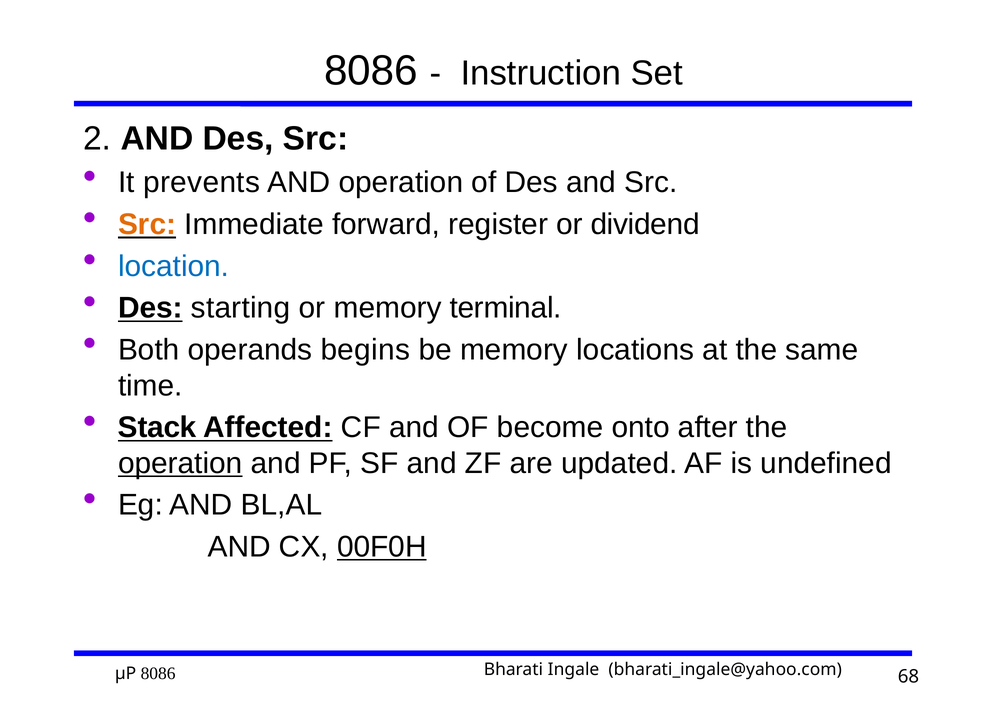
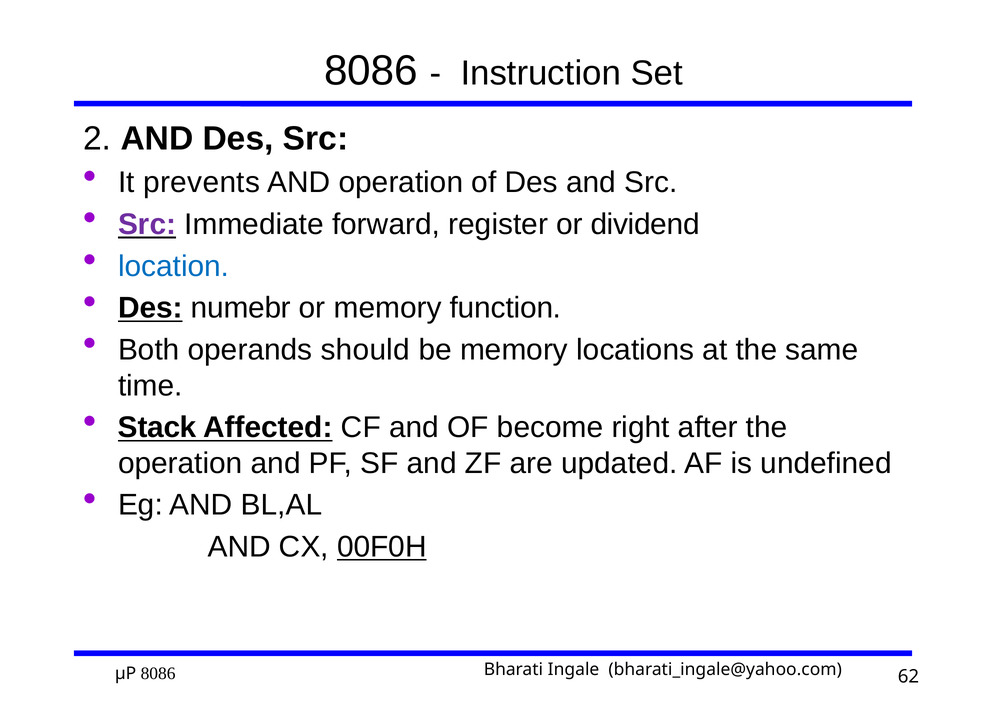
Src colour: orange -> purple (147, 224)
starting: starting -> numebr (241, 308)
terminal: terminal -> function (506, 308)
begins: begins -> should (365, 350)
onto: onto -> right (641, 428)
operation underline: present -> none (180, 463)
68: 68 -> 62 (909, 676)
